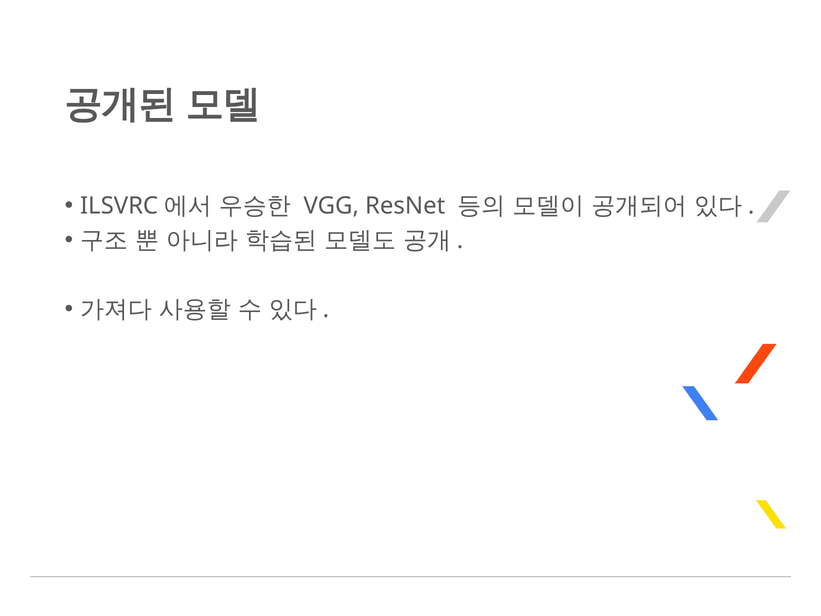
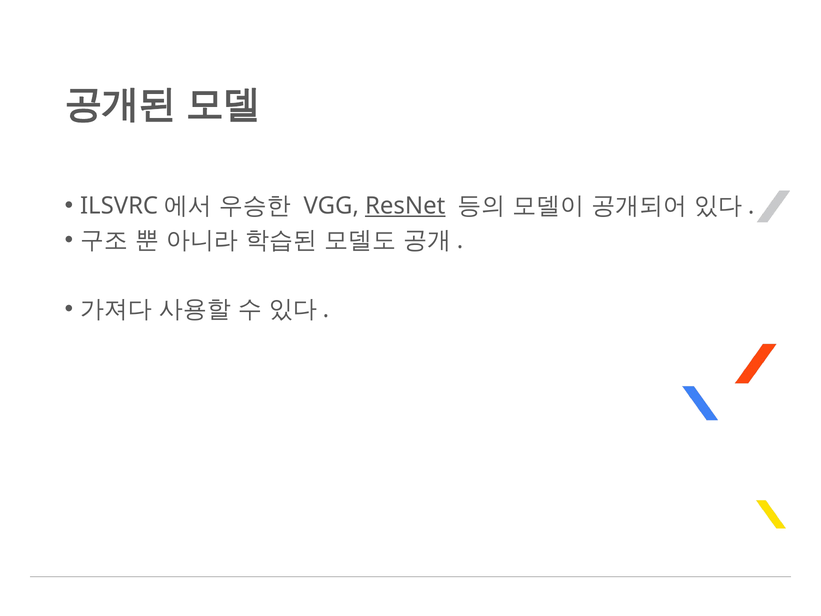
ResNet underline: none -> present (405, 206)
